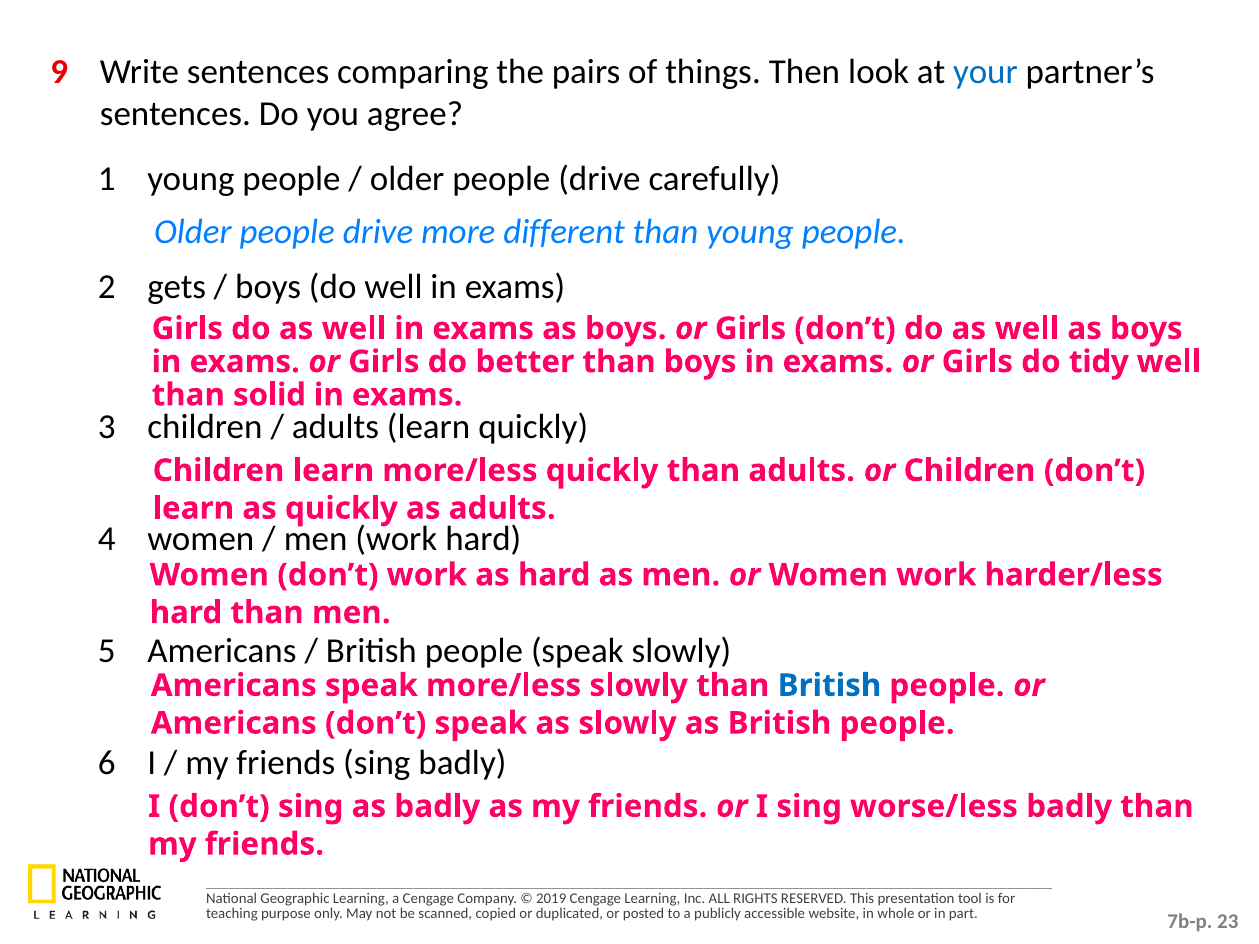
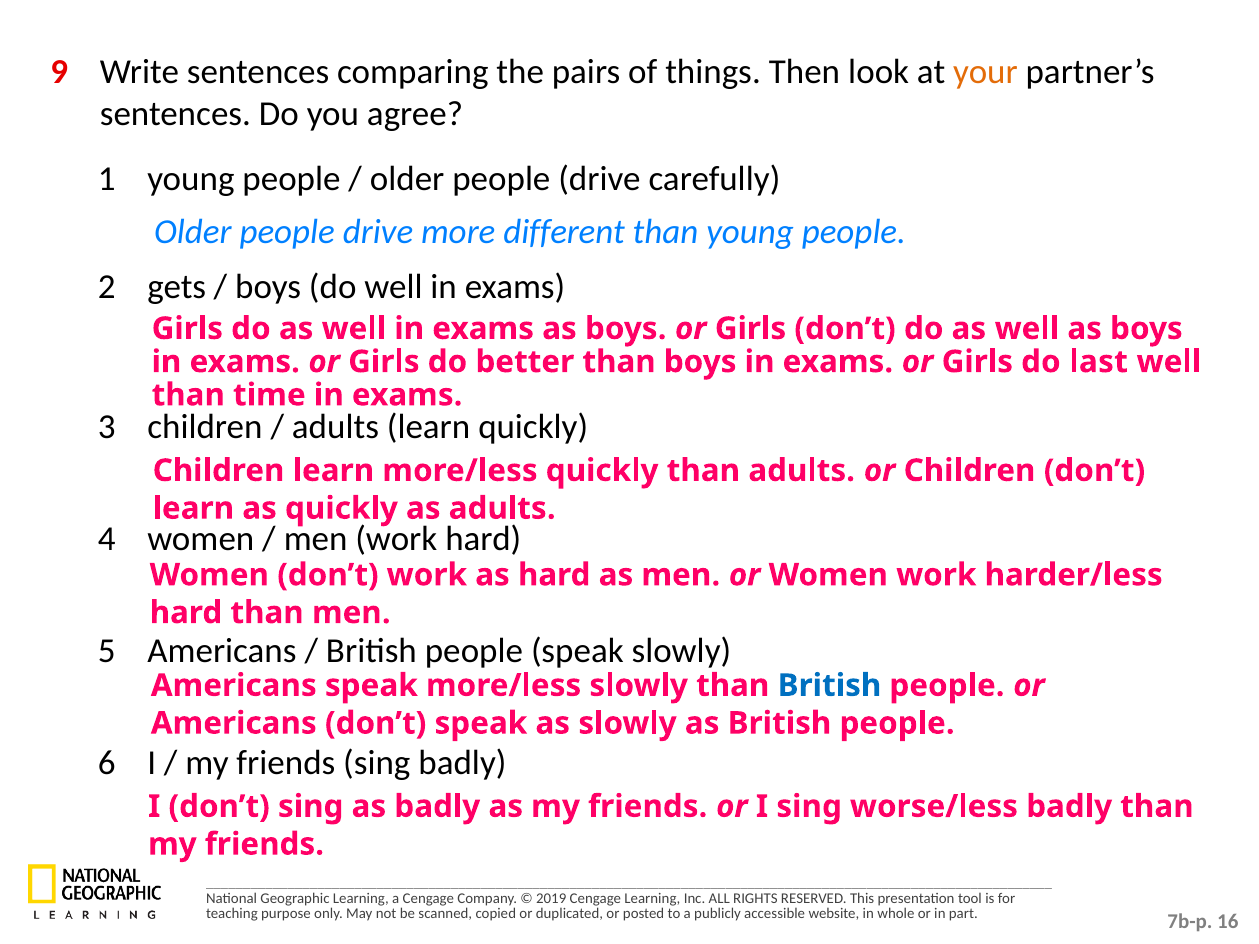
your colour: blue -> orange (985, 72)
tidy: tidy -> last (1099, 362)
solid: solid -> time (269, 395)
23: 23 -> 16 (1228, 921)
